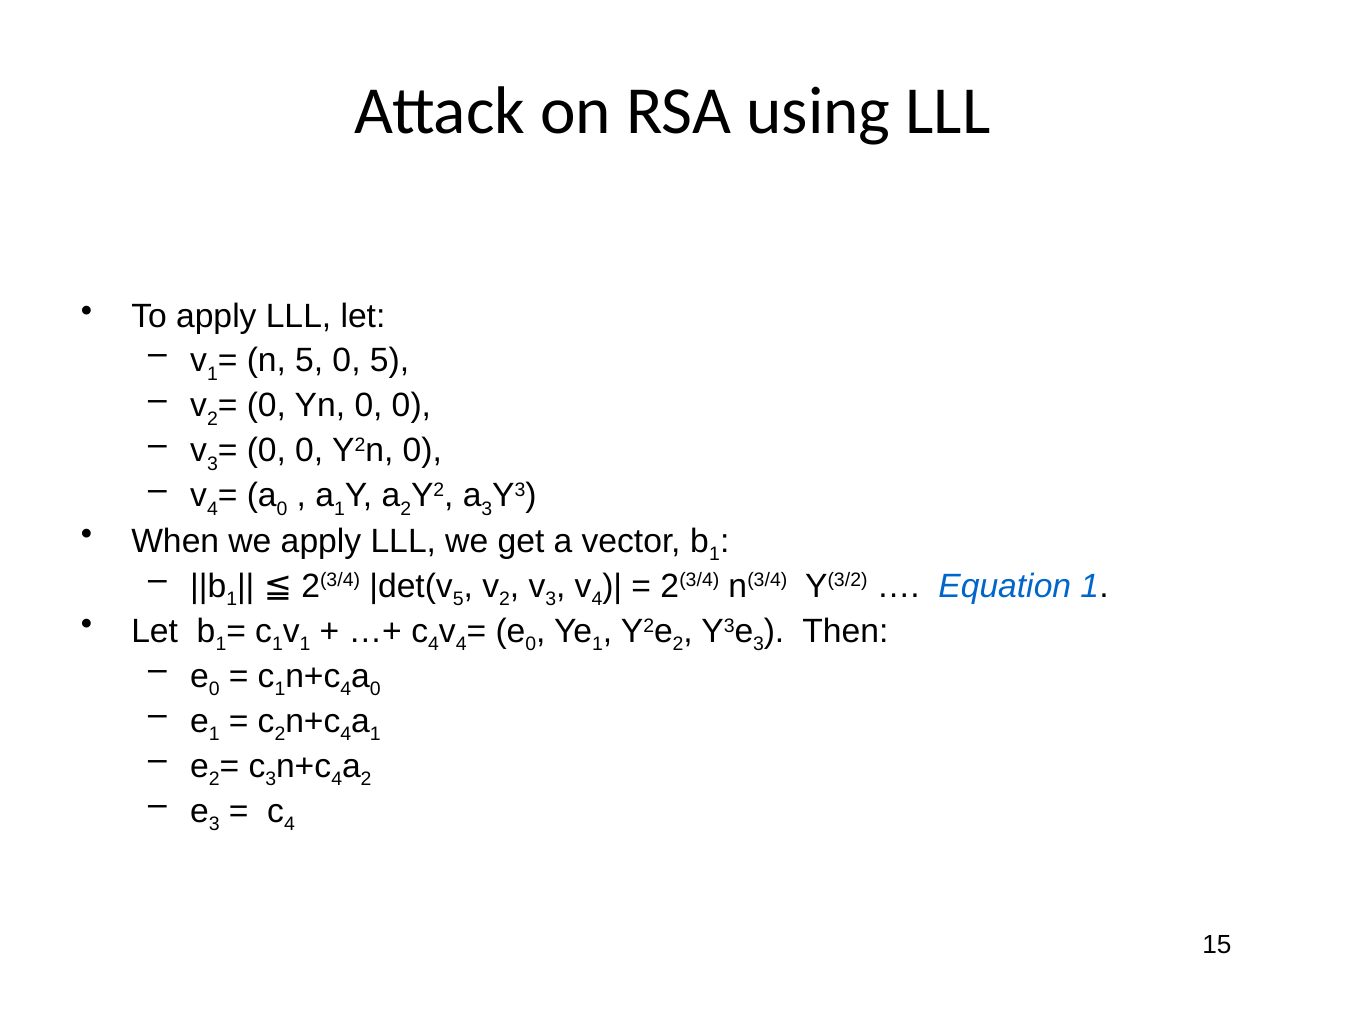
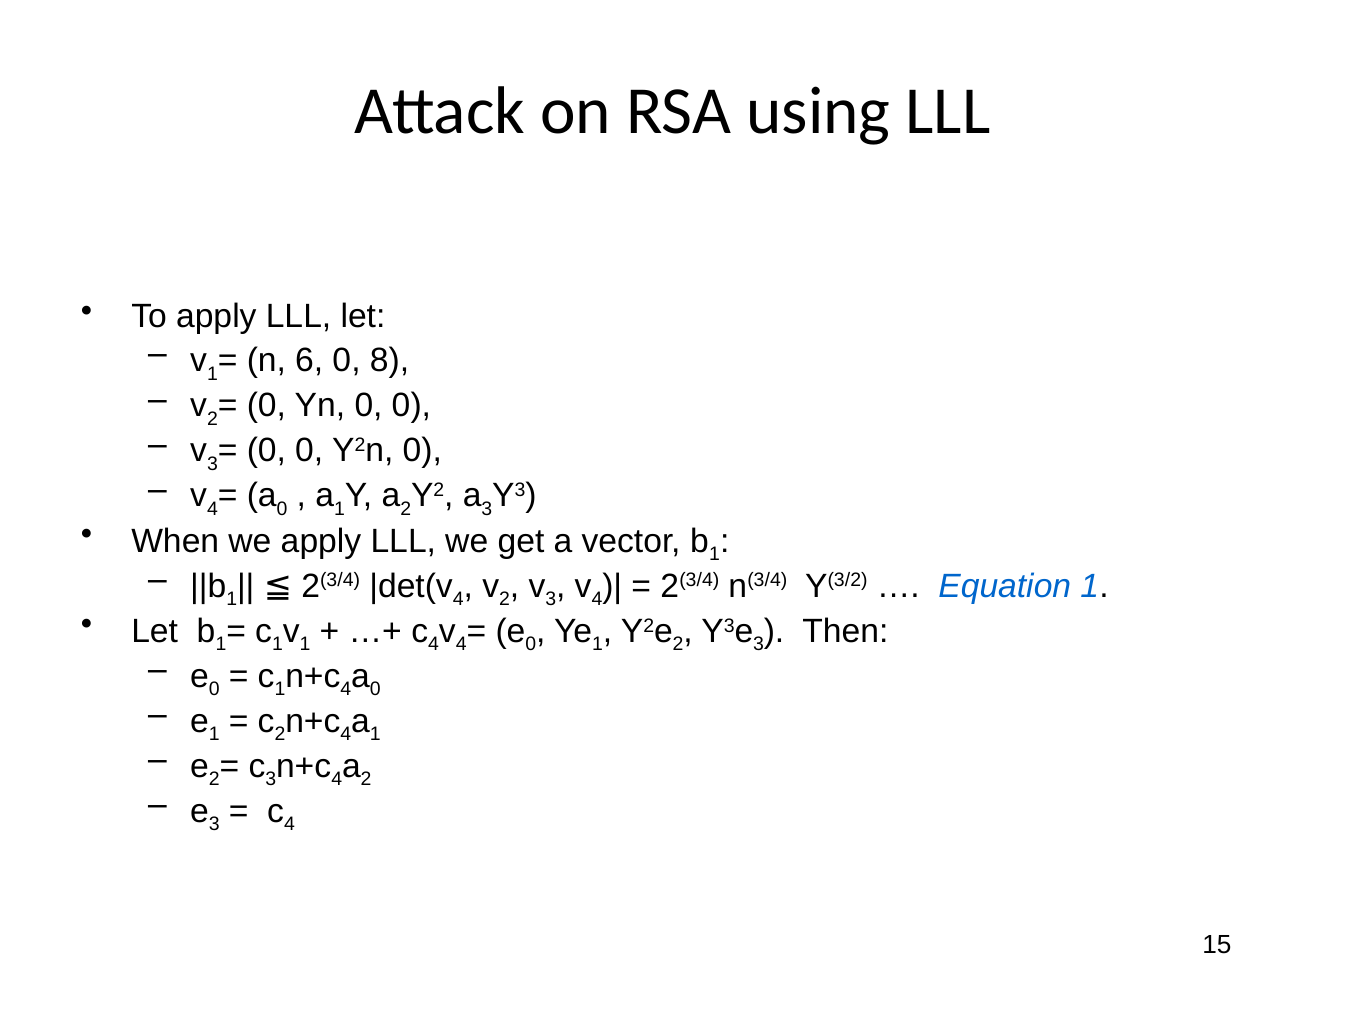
n 5: 5 -> 6 (309, 360)
0 5: 5 -> 8 (389, 360)
5: 5 -> 4 (458, 599)
